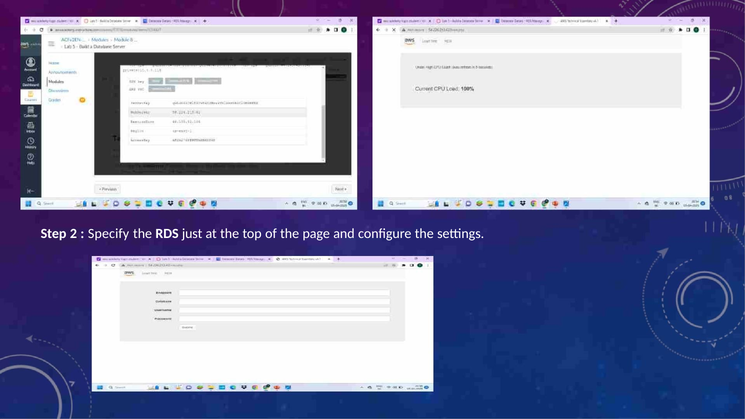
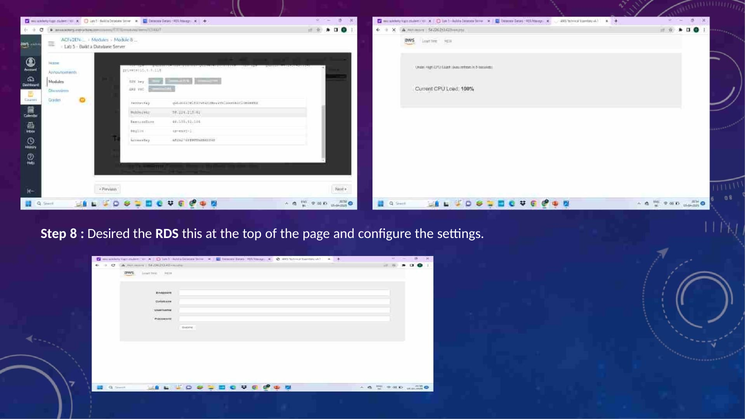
2: 2 -> 8 (73, 234)
Specify: Specify -> Desired (109, 234)
just: just -> this (192, 234)
